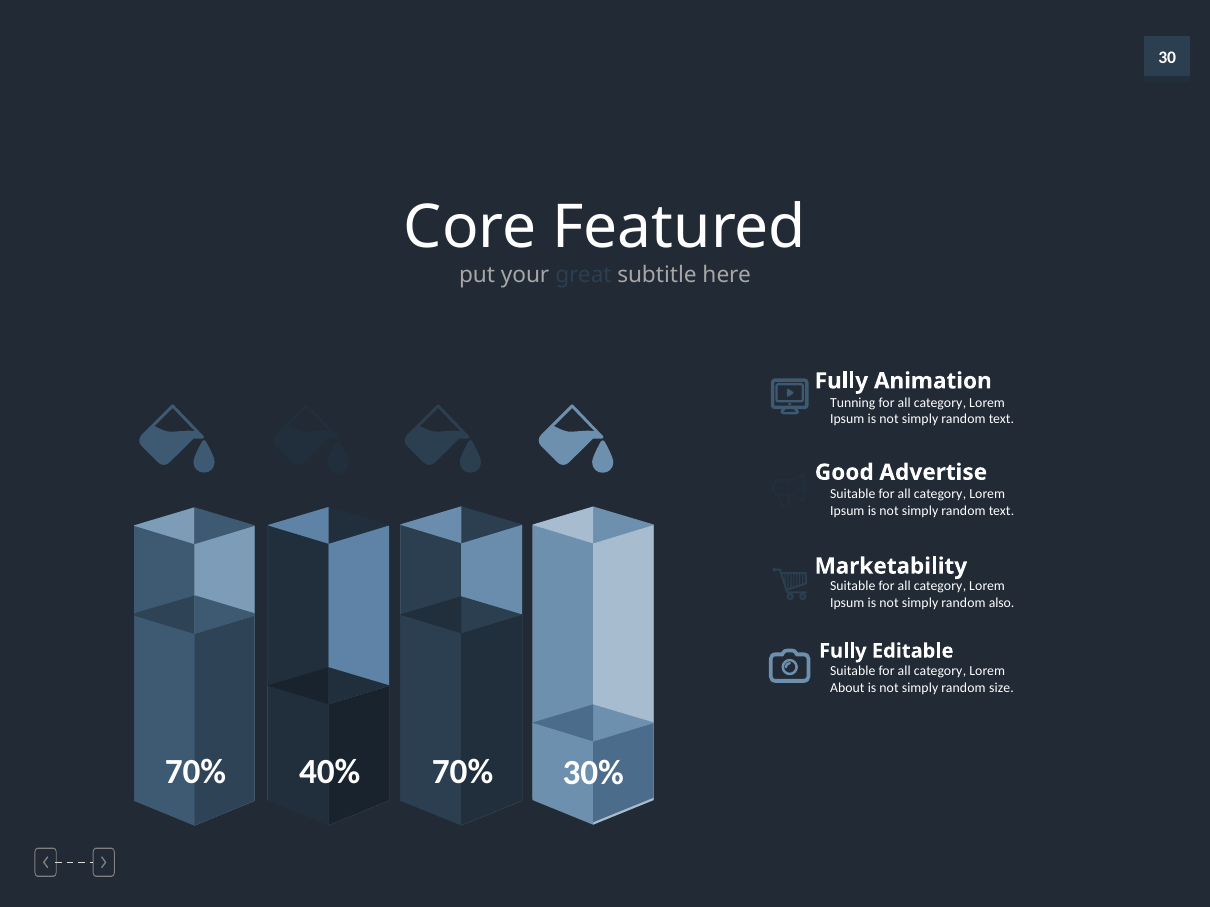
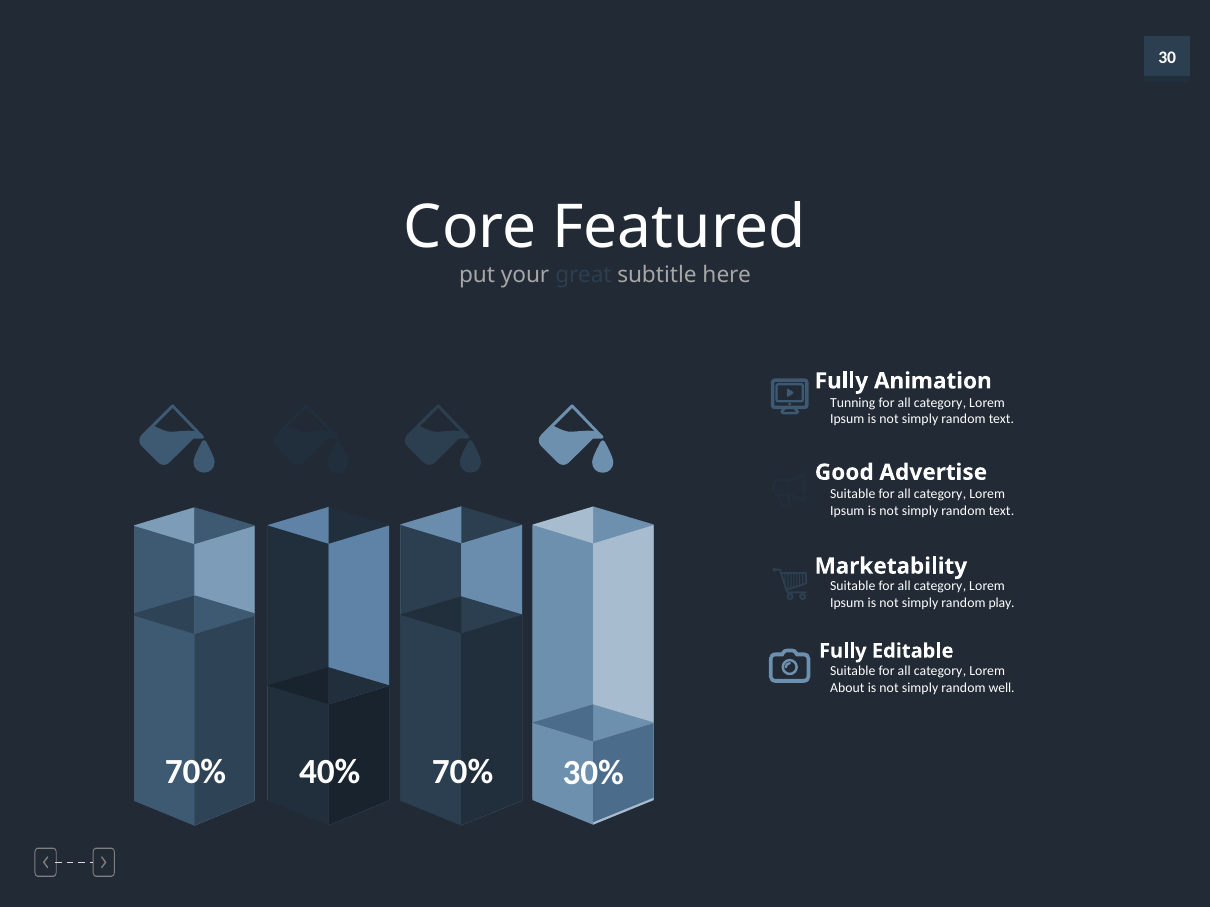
also: also -> play (1002, 603)
size: size -> well (1002, 688)
